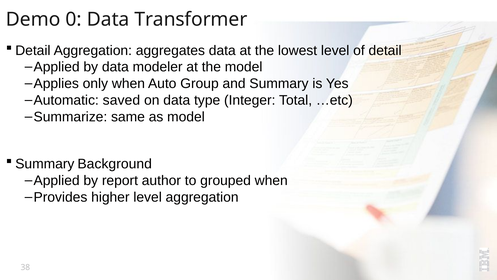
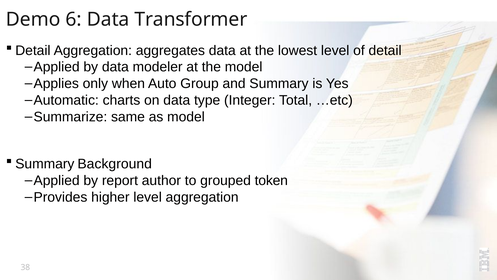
0: 0 -> 6 (74, 19)
saved: saved -> charts (121, 100)
grouped when: when -> token (271, 180)
